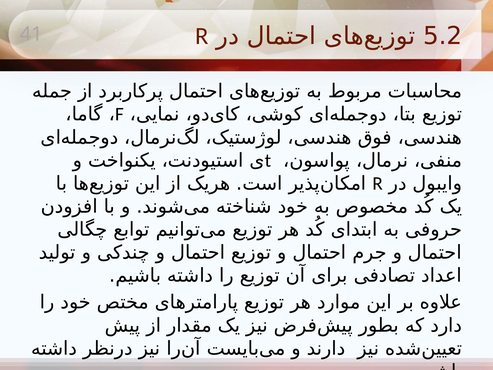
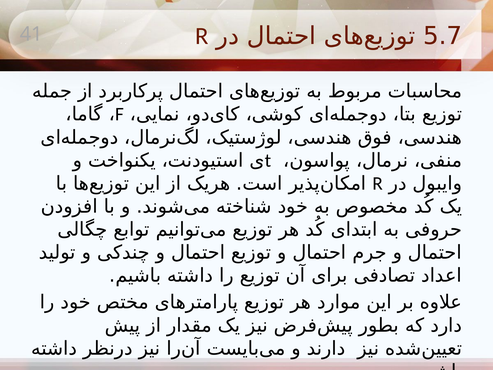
5.2: 5.2 -> 5.7 (443, 36)
